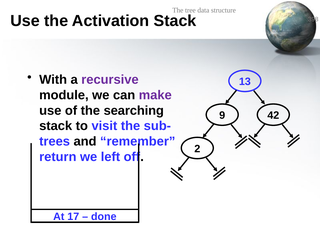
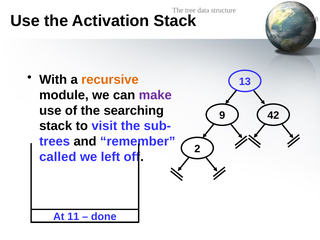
recursive colour: purple -> orange (110, 80)
return: return -> called (58, 157)
17: 17 -> 11 (73, 217)
